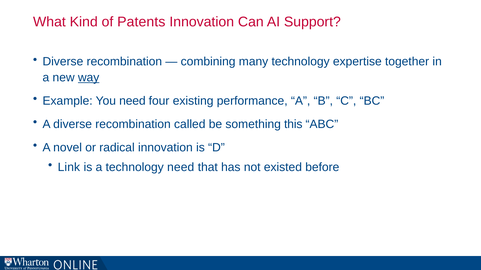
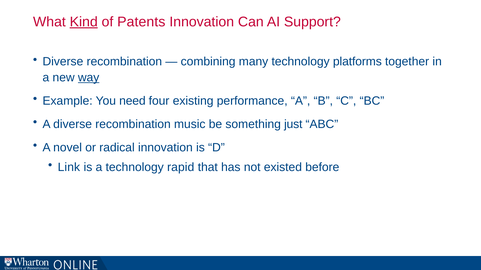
Kind underline: none -> present (84, 22)
expertise: expertise -> platforms (357, 62)
called: called -> music (190, 124)
this: this -> just (293, 124)
technology need: need -> rapid (181, 167)
